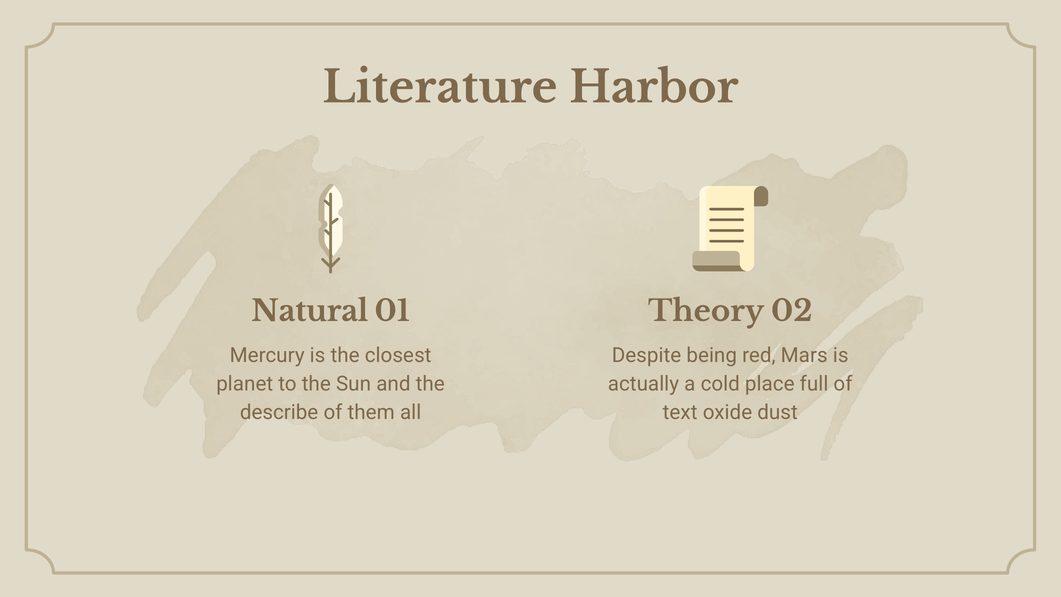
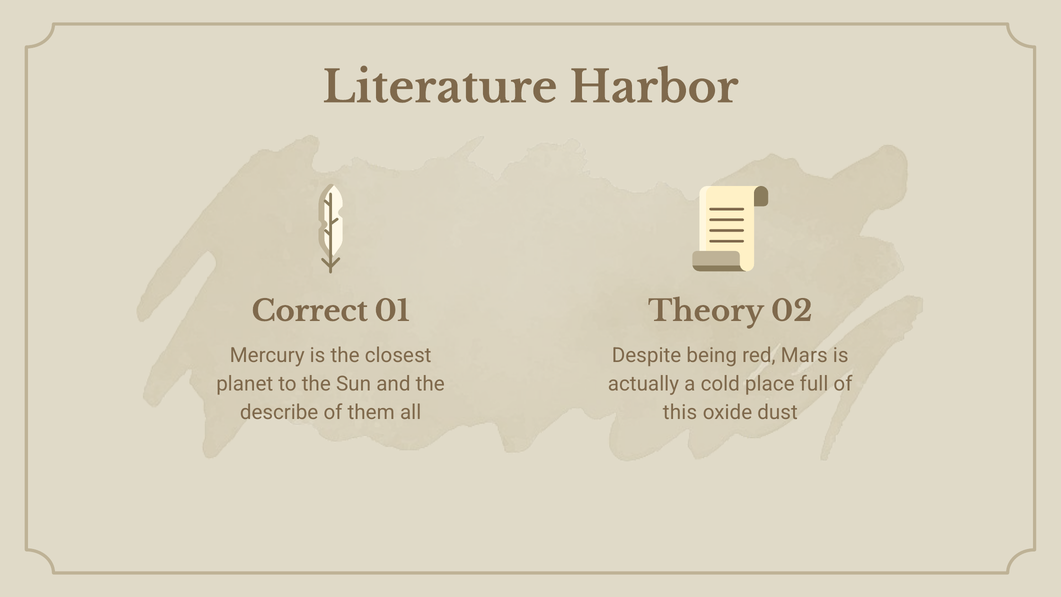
Natural: Natural -> Correct (310, 311)
text: text -> this (680, 412)
